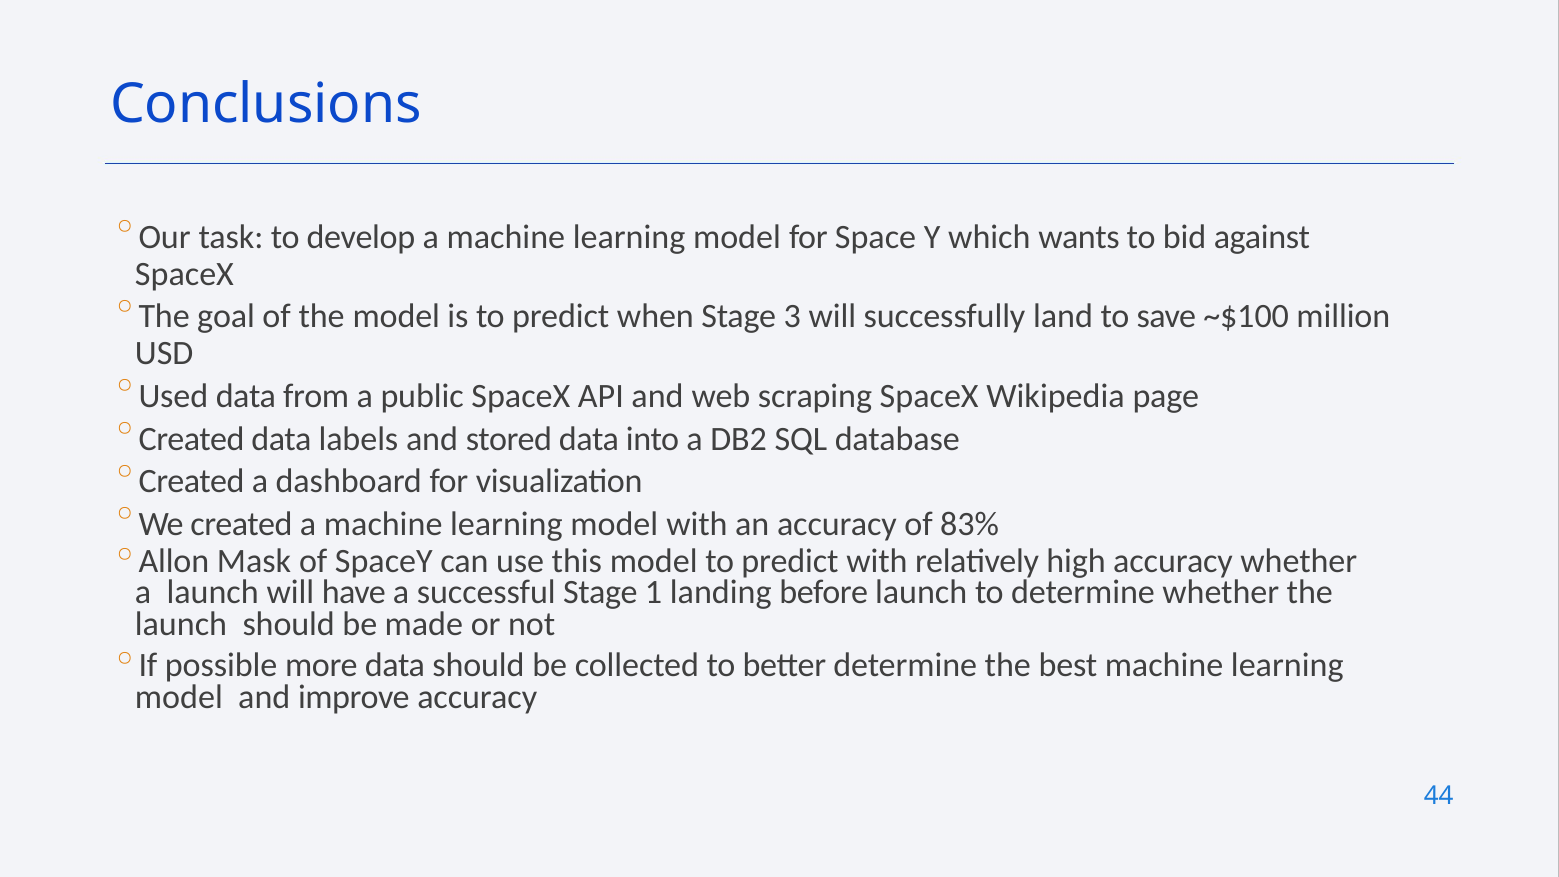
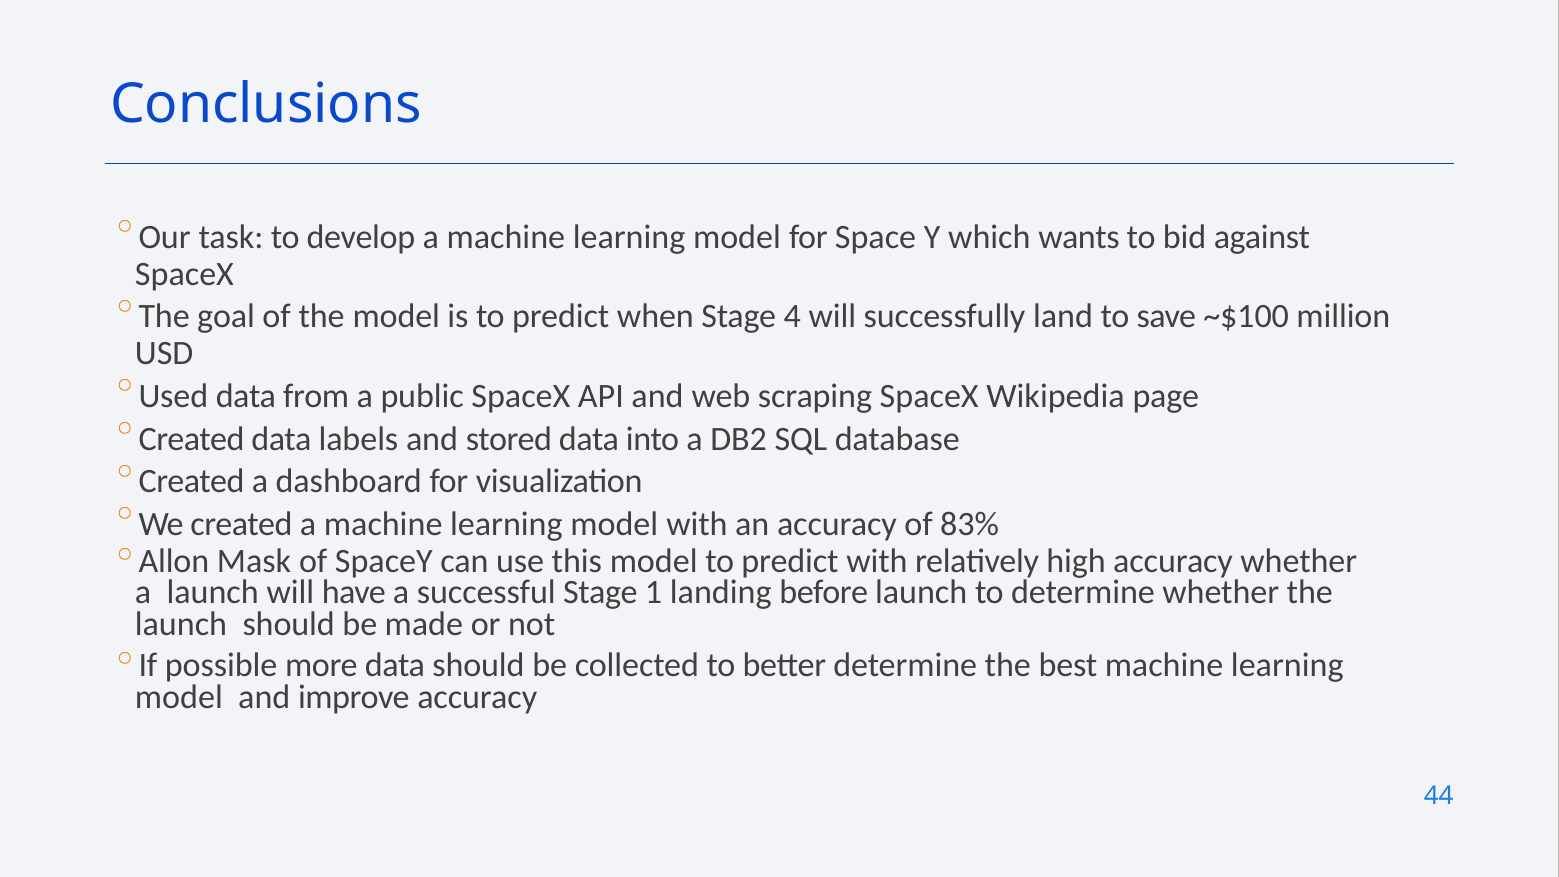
3: 3 -> 4 (792, 317)
